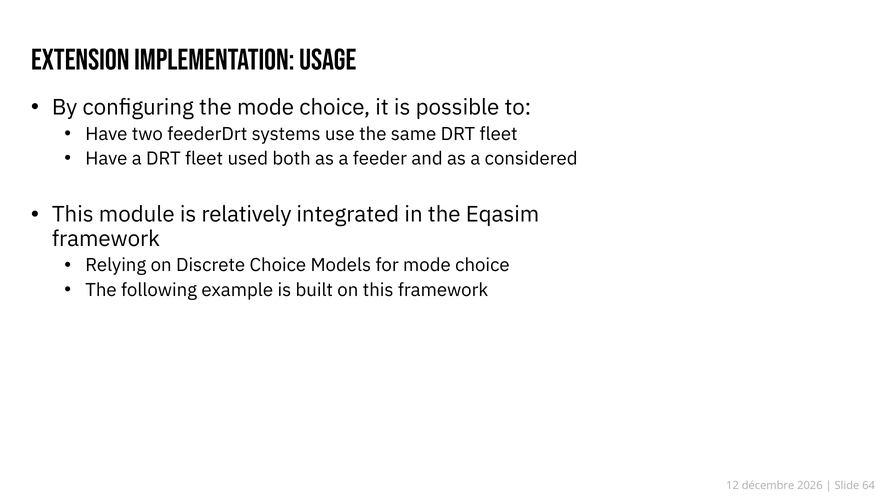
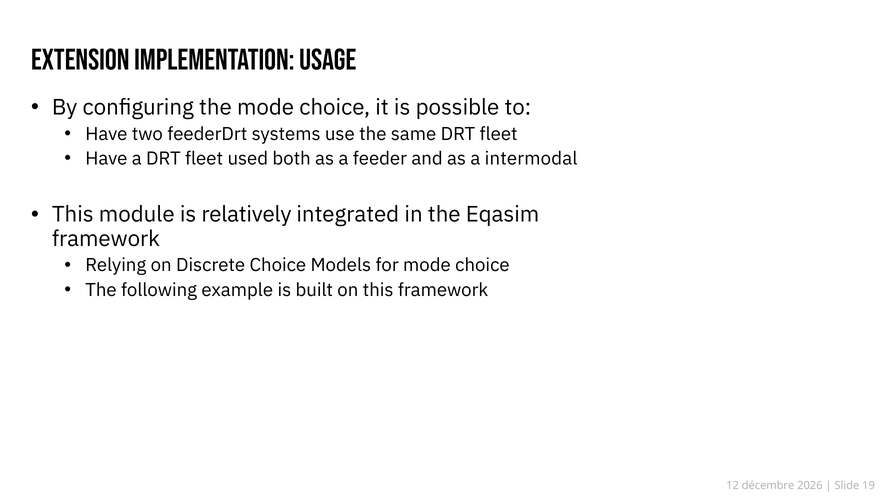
considered: considered -> intermodal (531, 159)
64: 64 -> 19 (869, 486)
